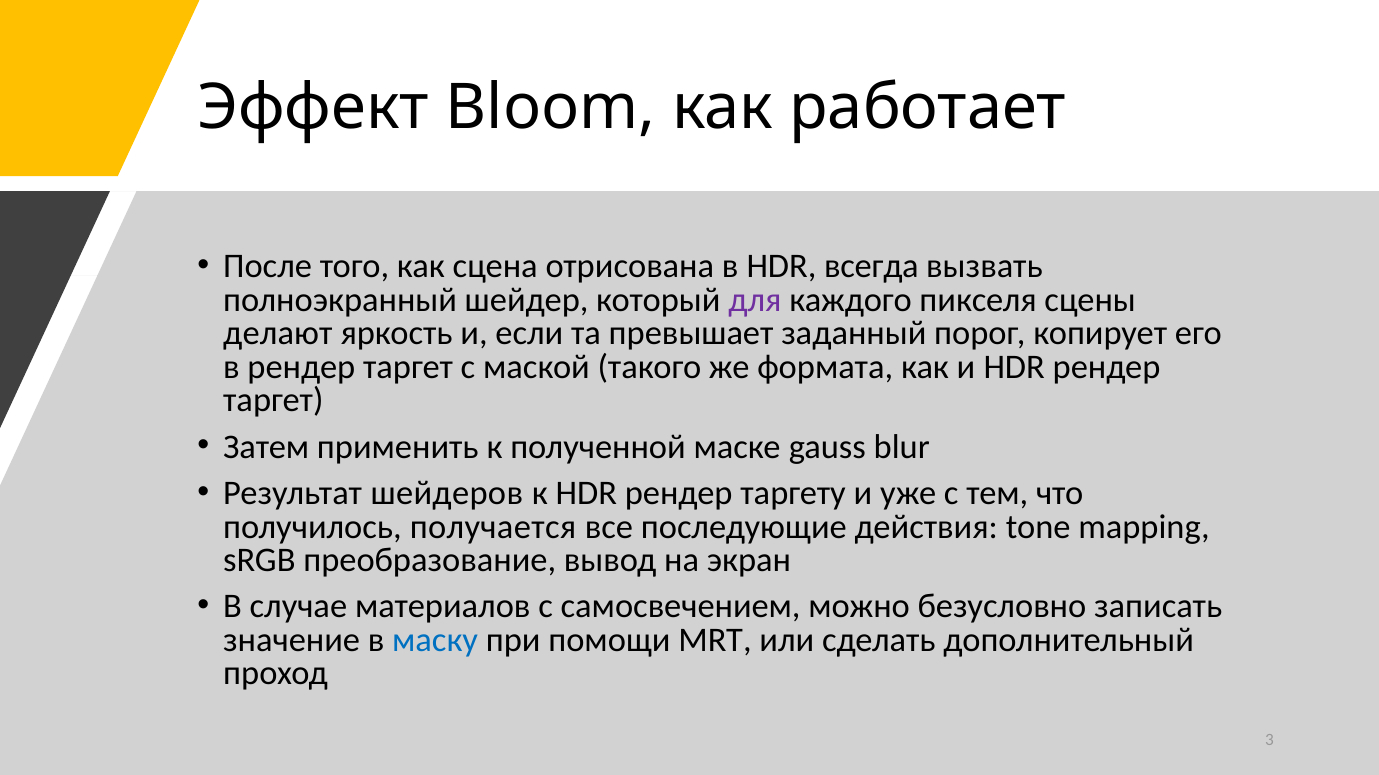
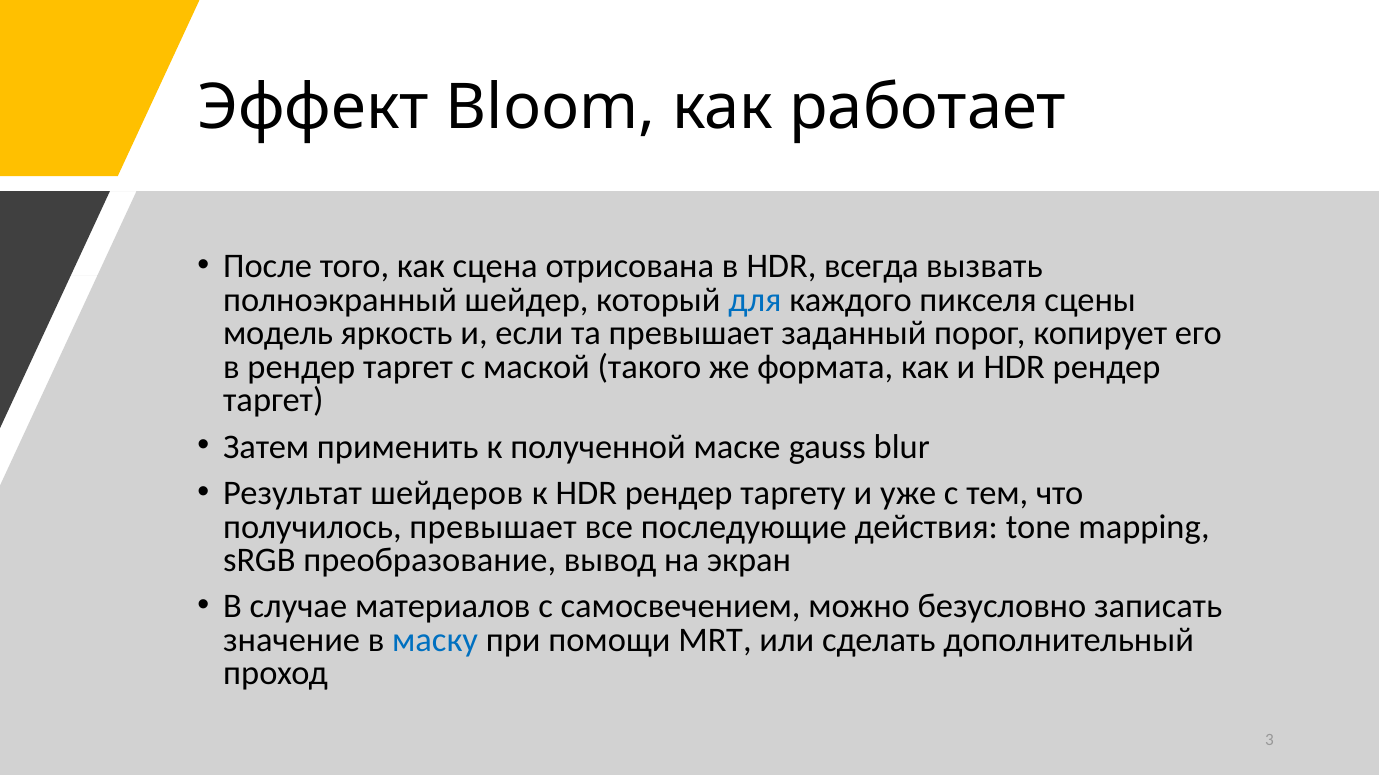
для colour: purple -> blue (755, 300)
делают: делают -> модель (278, 334)
получилось получается: получается -> превышает (493, 527)
